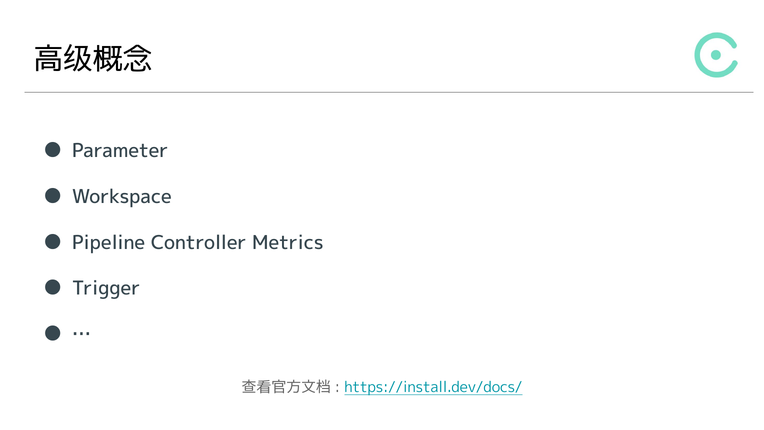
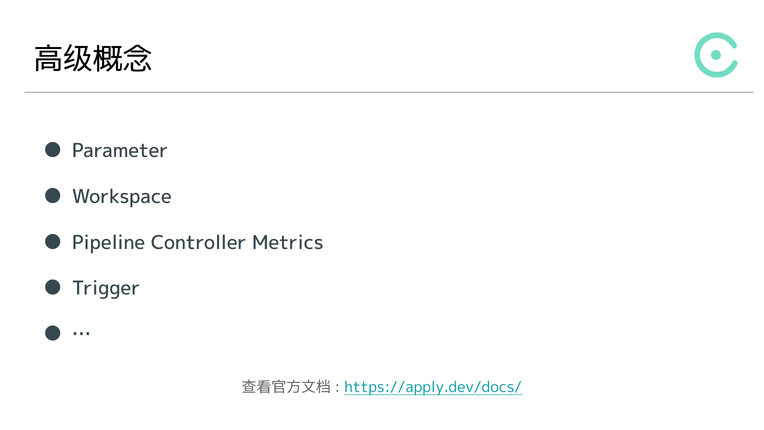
https://install.dev/docs/: https://install.dev/docs/ -> https://apply.dev/docs/ (433, 387)
